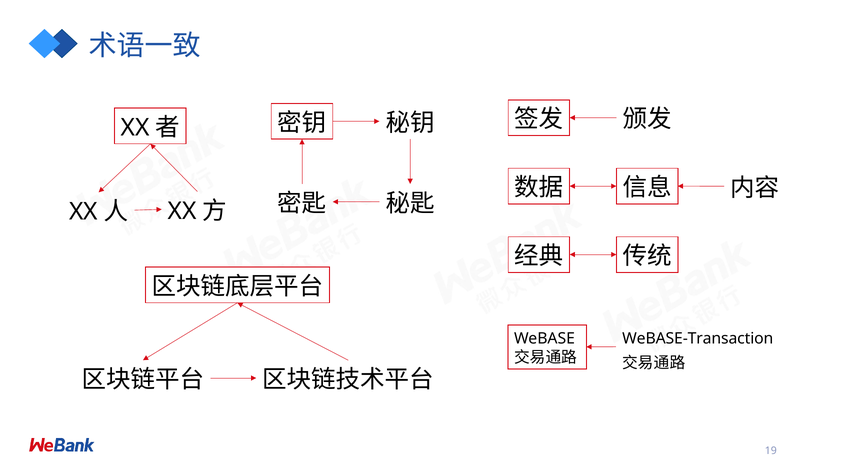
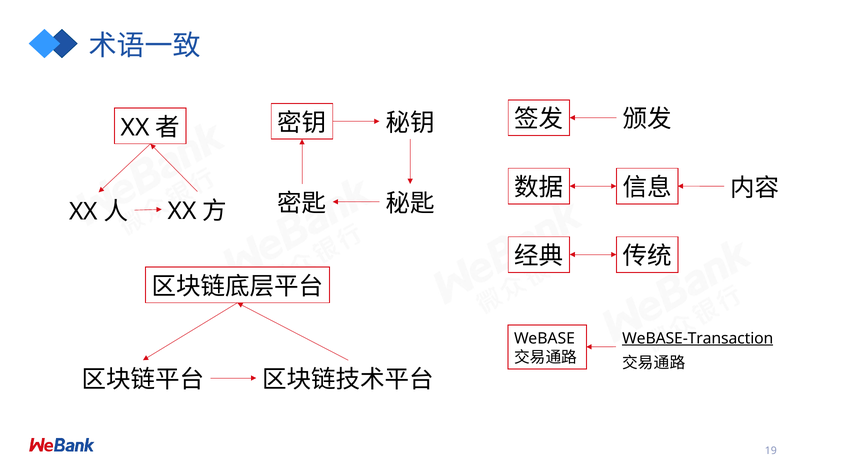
WeBASE-Transaction underline: none -> present (698, 338)
